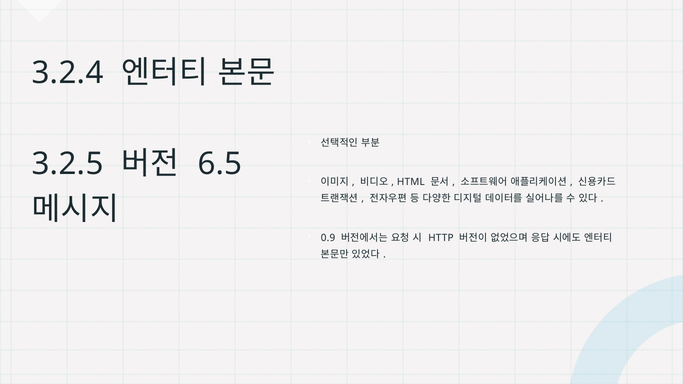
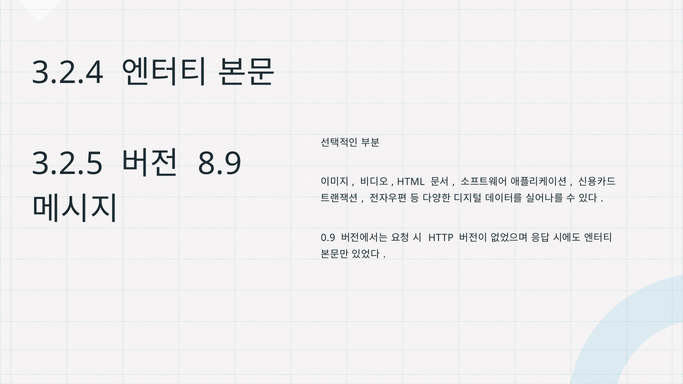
6.5: 6.5 -> 8.9 (220, 164)
